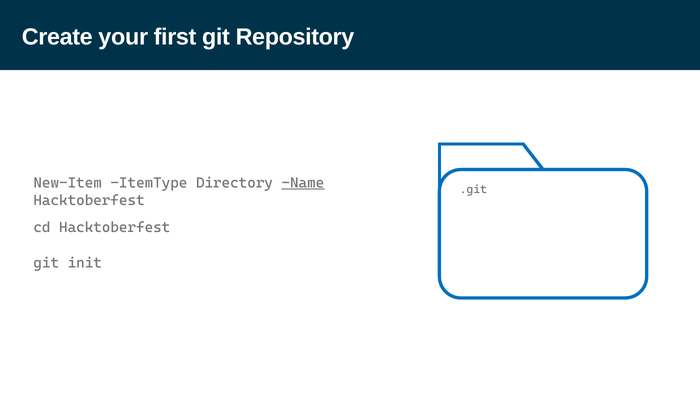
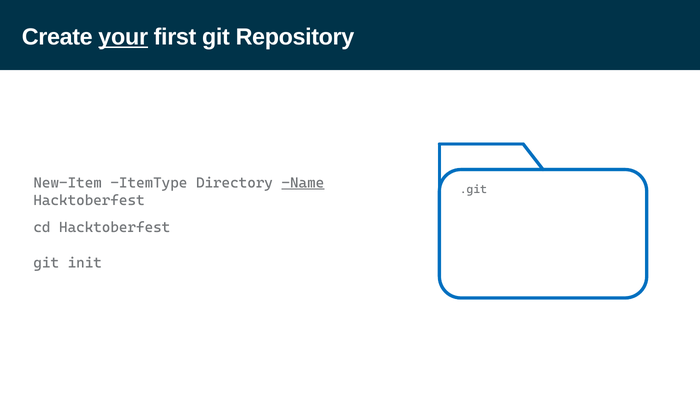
your underline: none -> present (123, 37)
